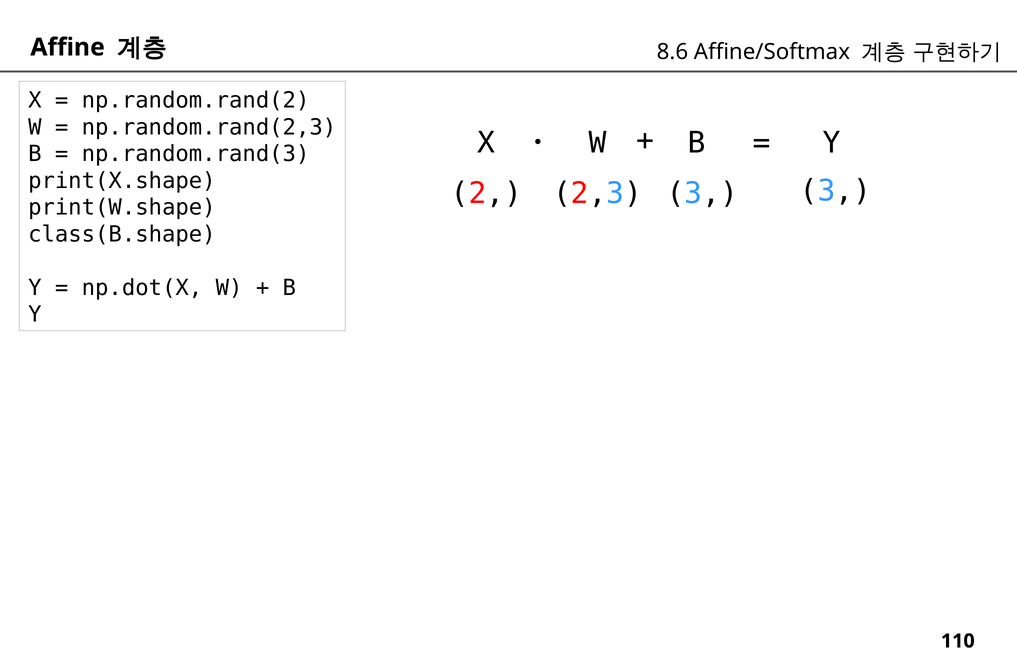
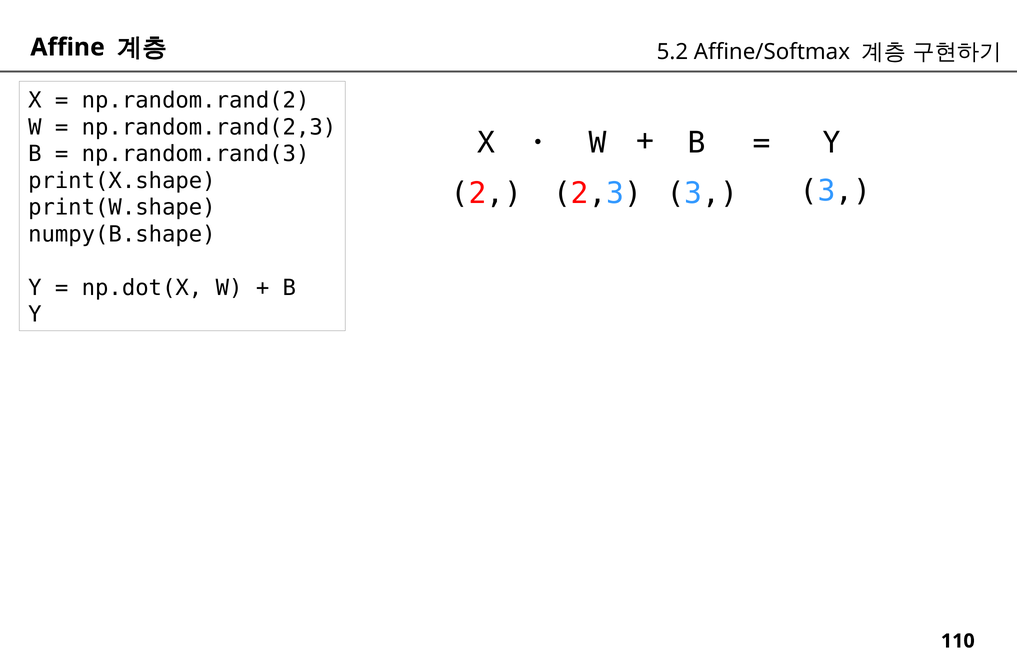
8.6: 8.6 -> 5.2 (672, 52)
class(B.shape: class(B.shape -> numpy(B.shape (122, 234)
